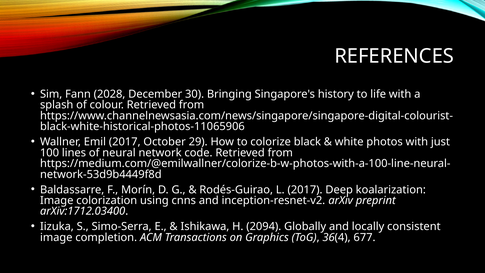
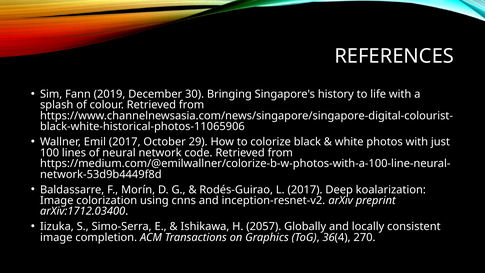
2028: 2028 -> 2019 (110, 94)
2094: 2094 -> 2057 (264, 226)
677: 677 -> 270 (364, 237)
